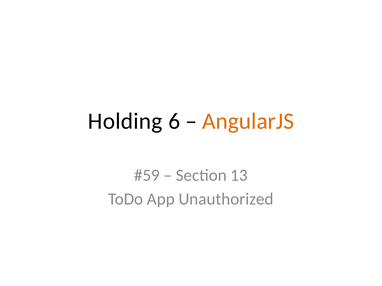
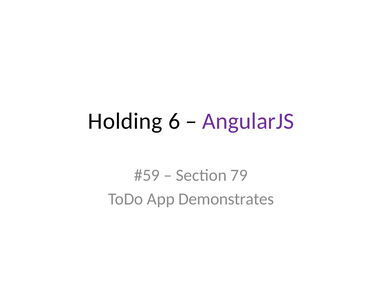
AngularJS colour: orange -> purple (248, 121)
13: 13 -> 79 (239, 176)
Unauthorized: Unauthorized -> Demonstrates (226, 199)
